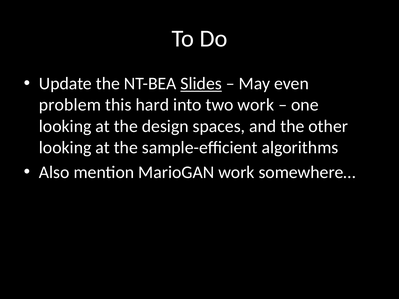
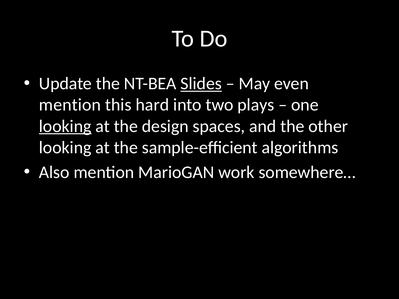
problem: problem -> mention (70, 105)
two work: work -> plays (256, 105)
looking underline: none -> present (65, 126)
